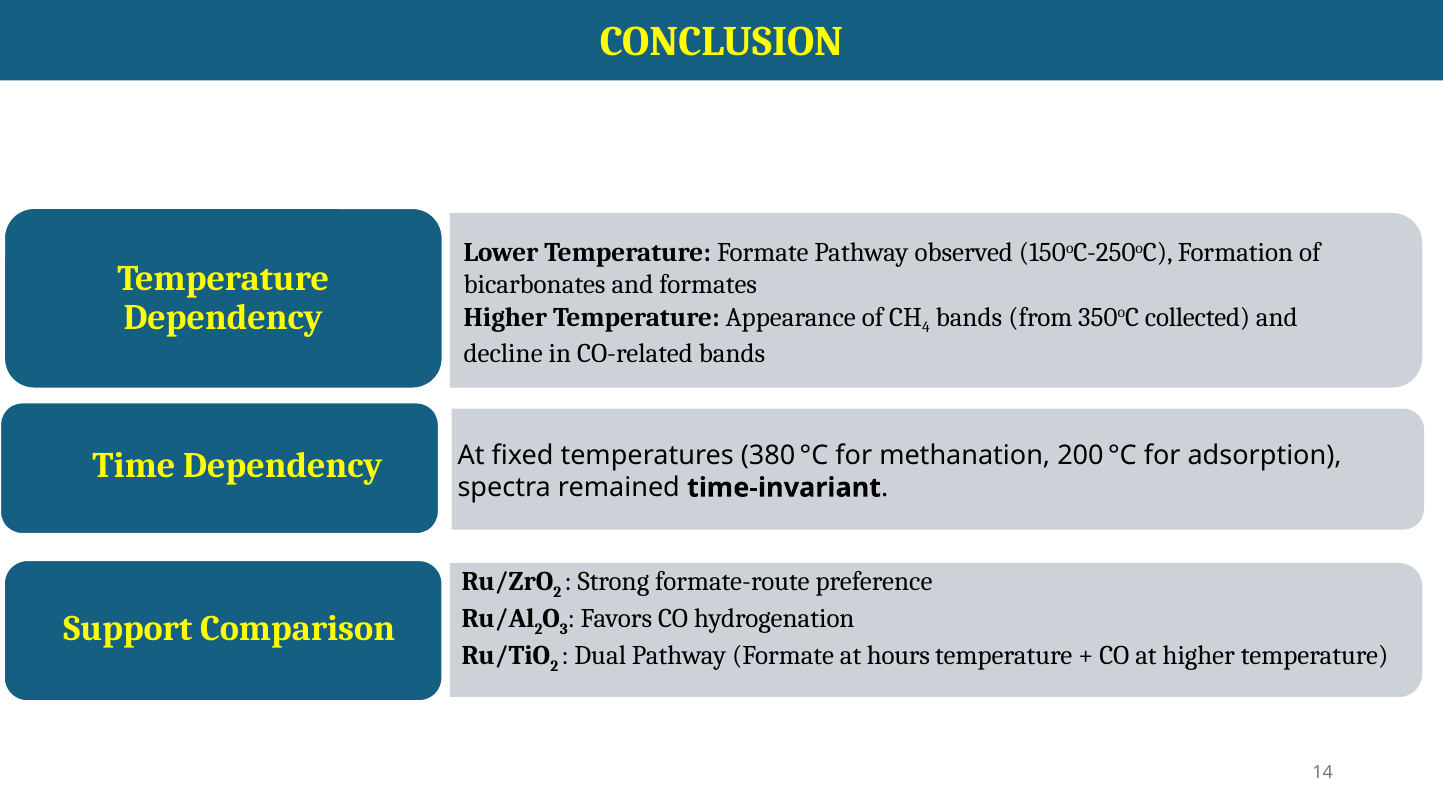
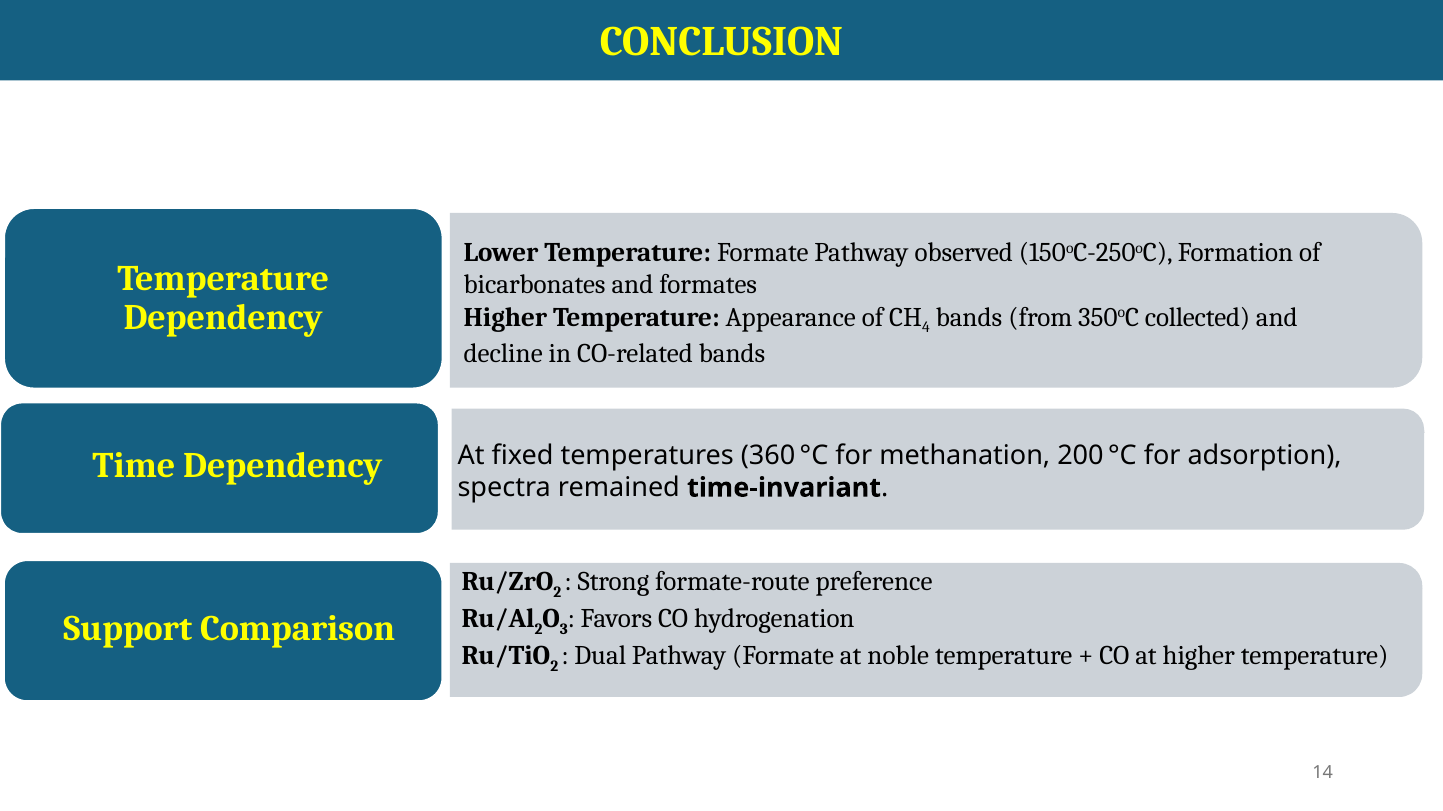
380: 380 -> 360 (768, 456)
hours: hours -> noble (898, 656)
